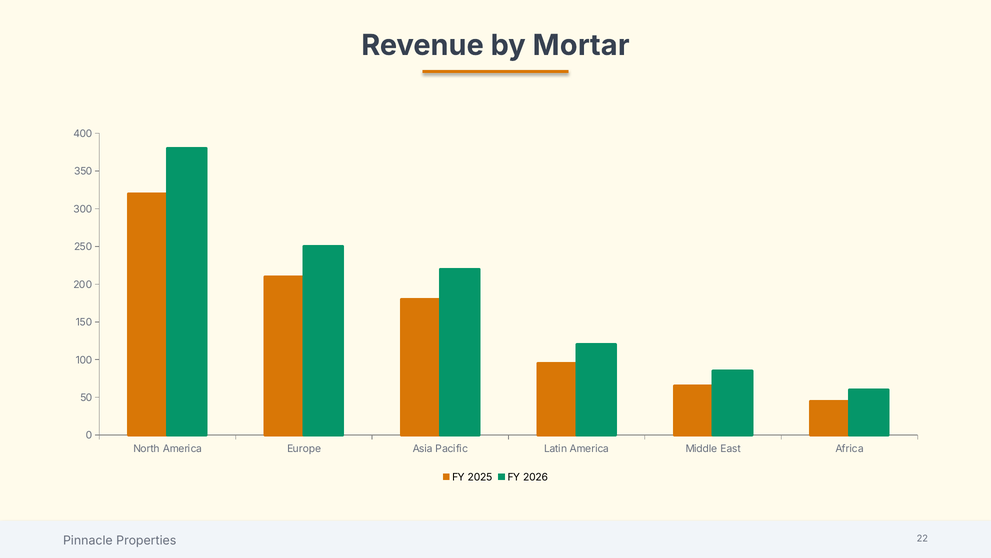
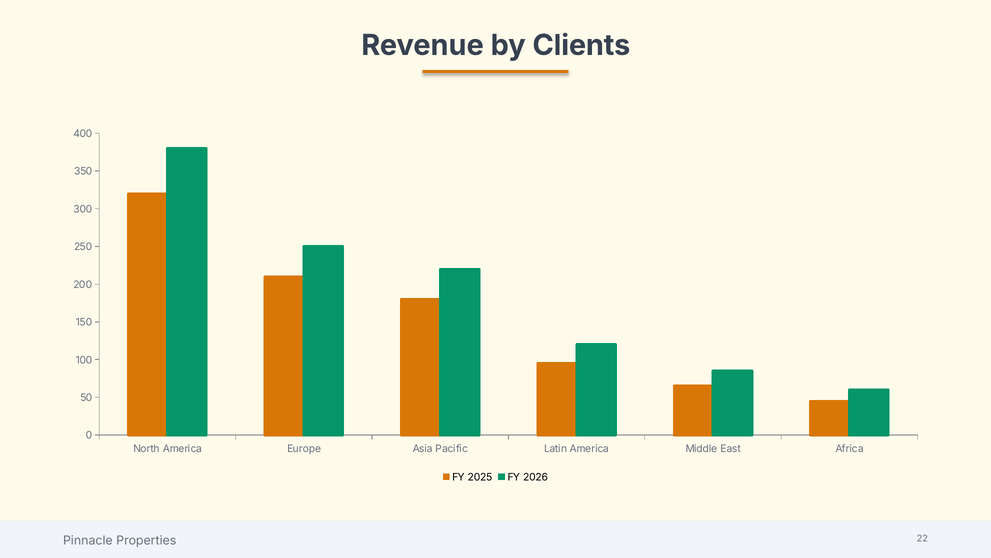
Mortar: Mortar -> Clients (581, 45)
